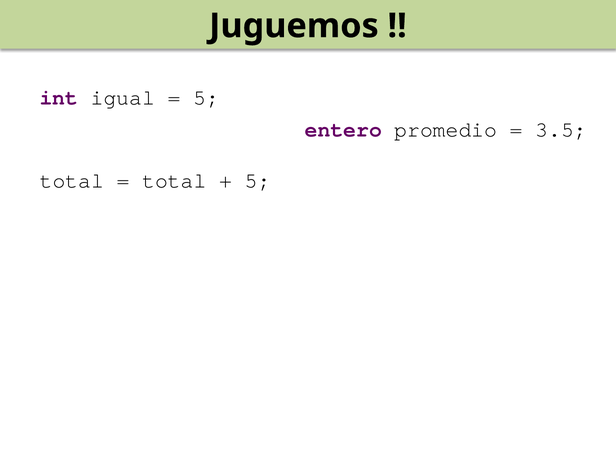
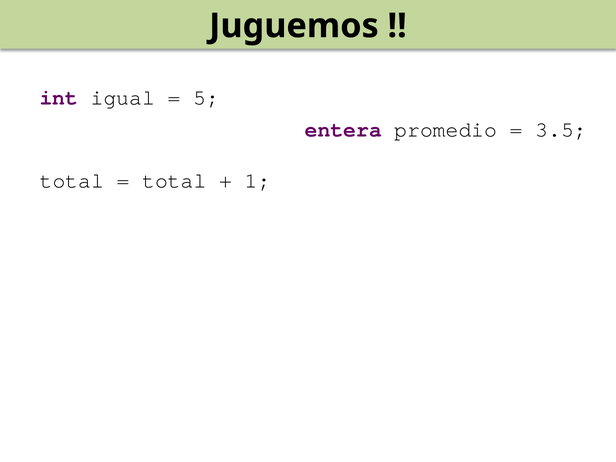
entero: entero -> entera (343, 130)
5: 5 -> 1 (258, 181)
